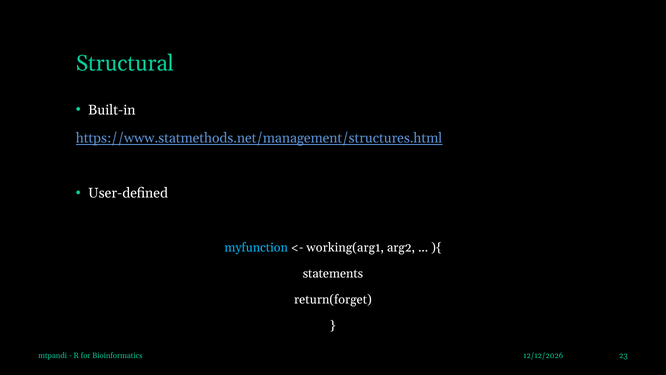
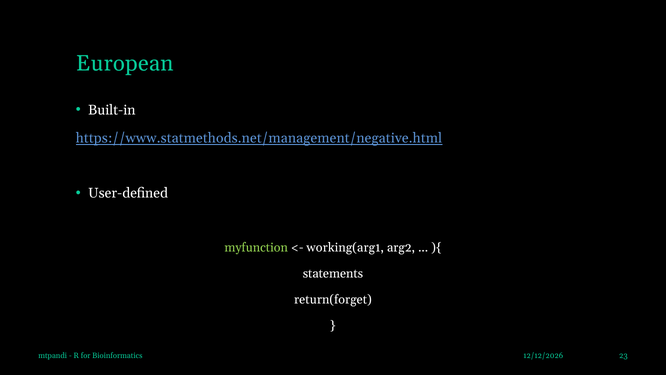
Structural: Structural -> European (125, 64)
https://www.statmethods.net/management/structures.html: https://www.statmethods.net/management/structures.html -> https://www.statmethods.net/management/negative.html (259, 138)
myfunction colour: light blue -> light green (256, 247)
